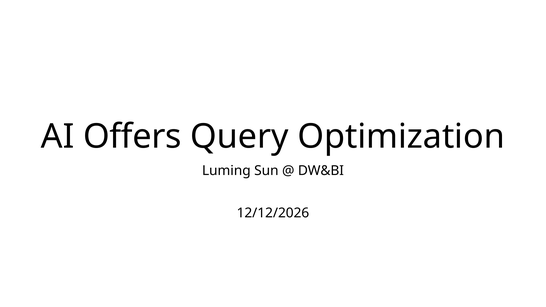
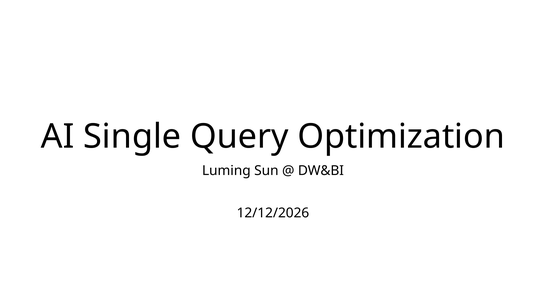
Offers: Offers -> Single (132, 136)
